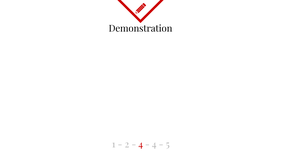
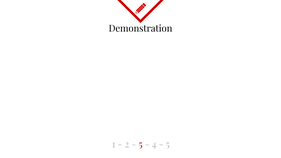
4: 4 -> 5 (141, 144)
